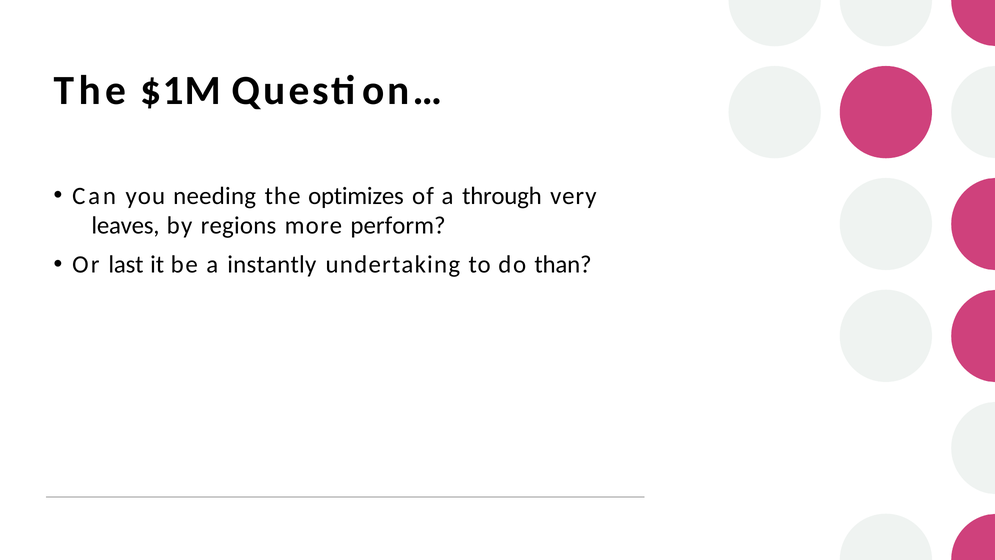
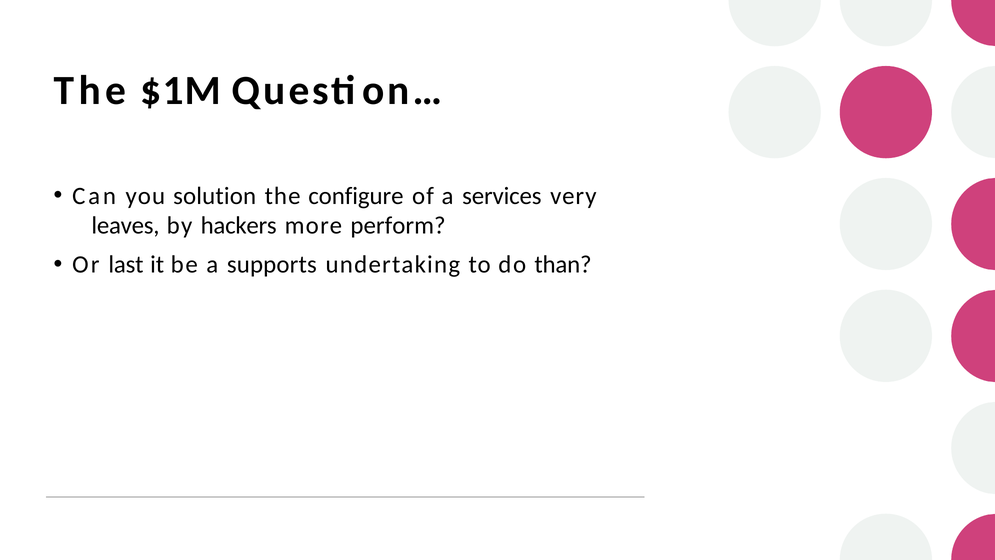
needing: needing -> solution (215, 196)
optimizes: optimizes -> configure (356, 196)
through: through -> services (502, 196)
regions: regions -> hackers (239, 226)
instantly: instantly -> supports (272, 265)
